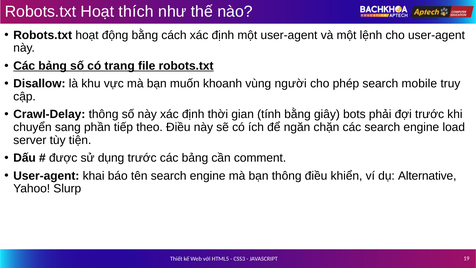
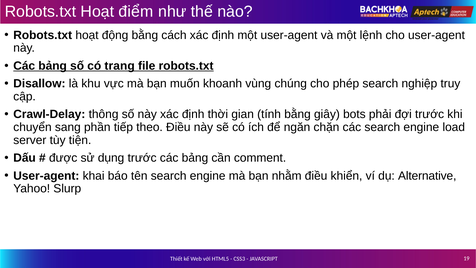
thích: thích -> điểm (136, 12)
người: người -> chúng (291, 84)
mobile: mobile -> nghiệp (419, 84)
bạn thông: thông -> nhằm (287, 176)
